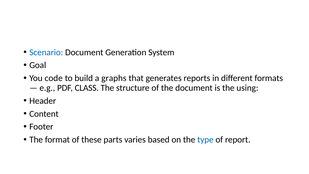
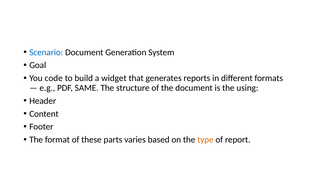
graphs: graphs -> widget (114, 78)
CLASS: CLASS -> SAME (87, 88)
type colour: blue -> orange (205, 140)
